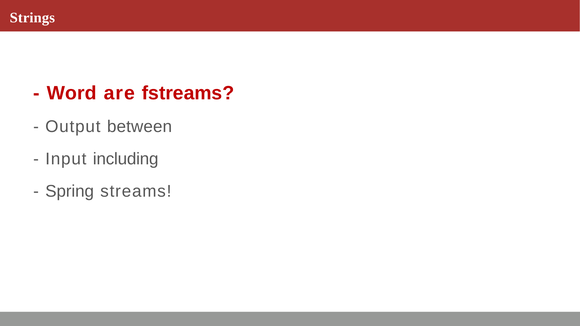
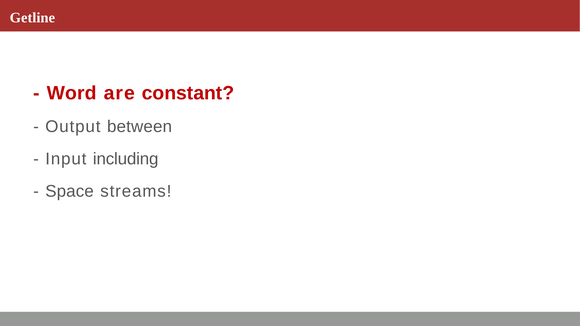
Strings: Strings -> Getline (32, 18)
fstreams: fstreams -> constant (188, 93)
Spring: Spring -> Space (70, 191)
